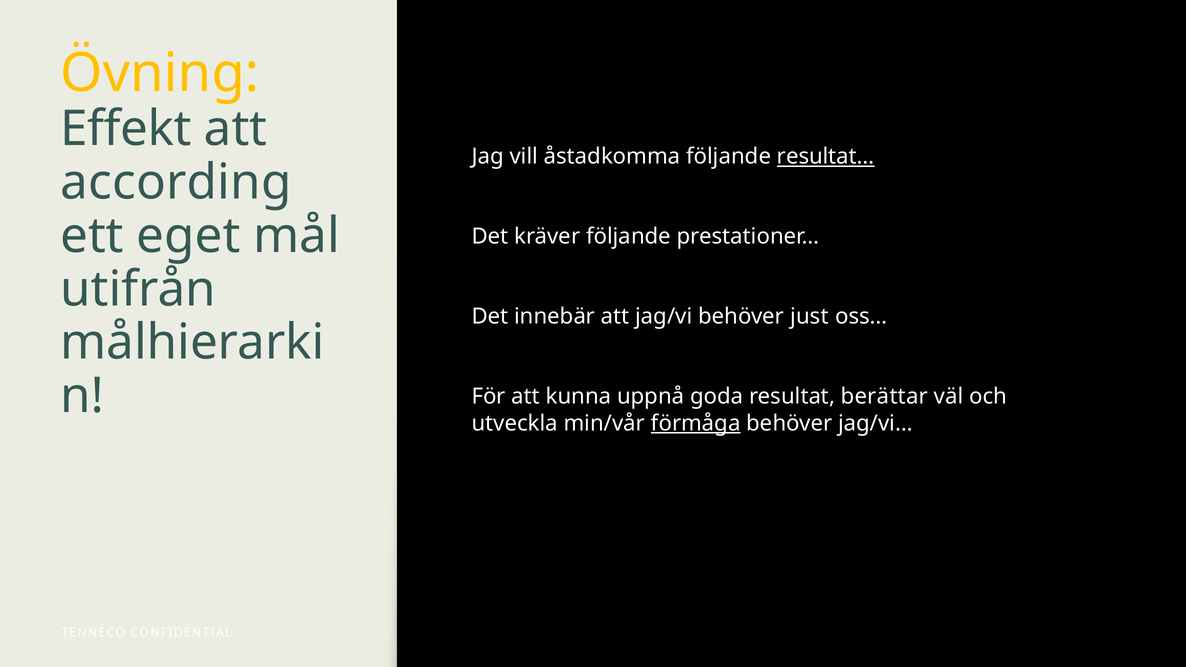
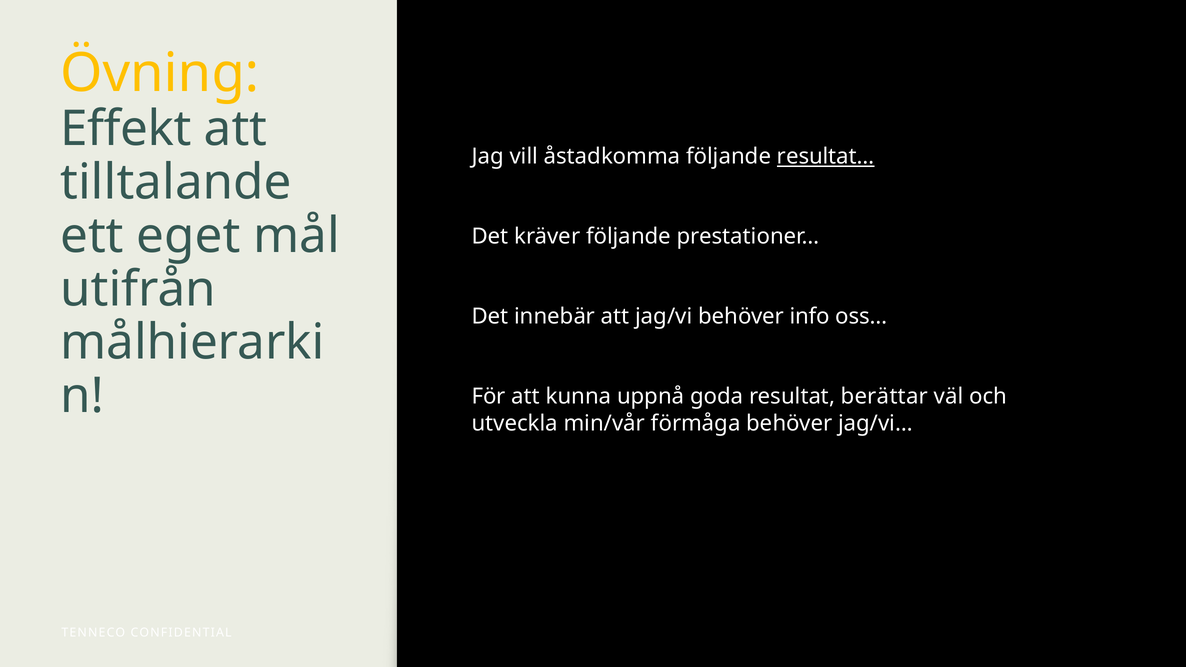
according: according -> tilltalande (176, 183)
just: just -> info (810, 317)
förmåga underline: present -> none (696, 423)
